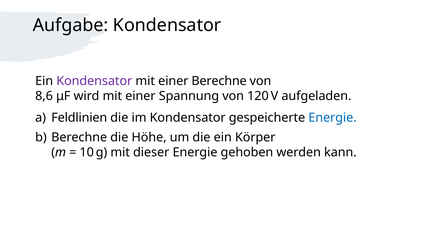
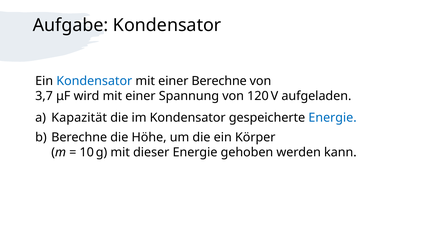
Kondensator colour: purple -> blue (94, 81)
8,6: 8,6 -> 3,7 (44, 96)
Feldlinien: Feldlinien -> Kapazität (79, 118)
